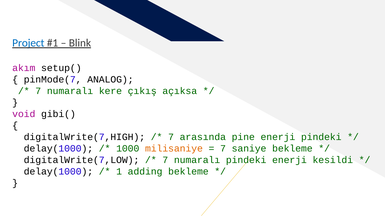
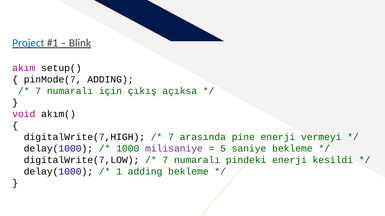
pinMode(7 ANALOG: ANALOG -> ADDING (110, 80)
kere: kere -> için (110, 91)
gibi(: gibi( -> akım( (58, 114)
enerji pindeki: pindeki -> vermeyi (321, 137)
milisaniye colour: orange -> purple (174, 149)
7: 7 -> 5 (223, 149)
